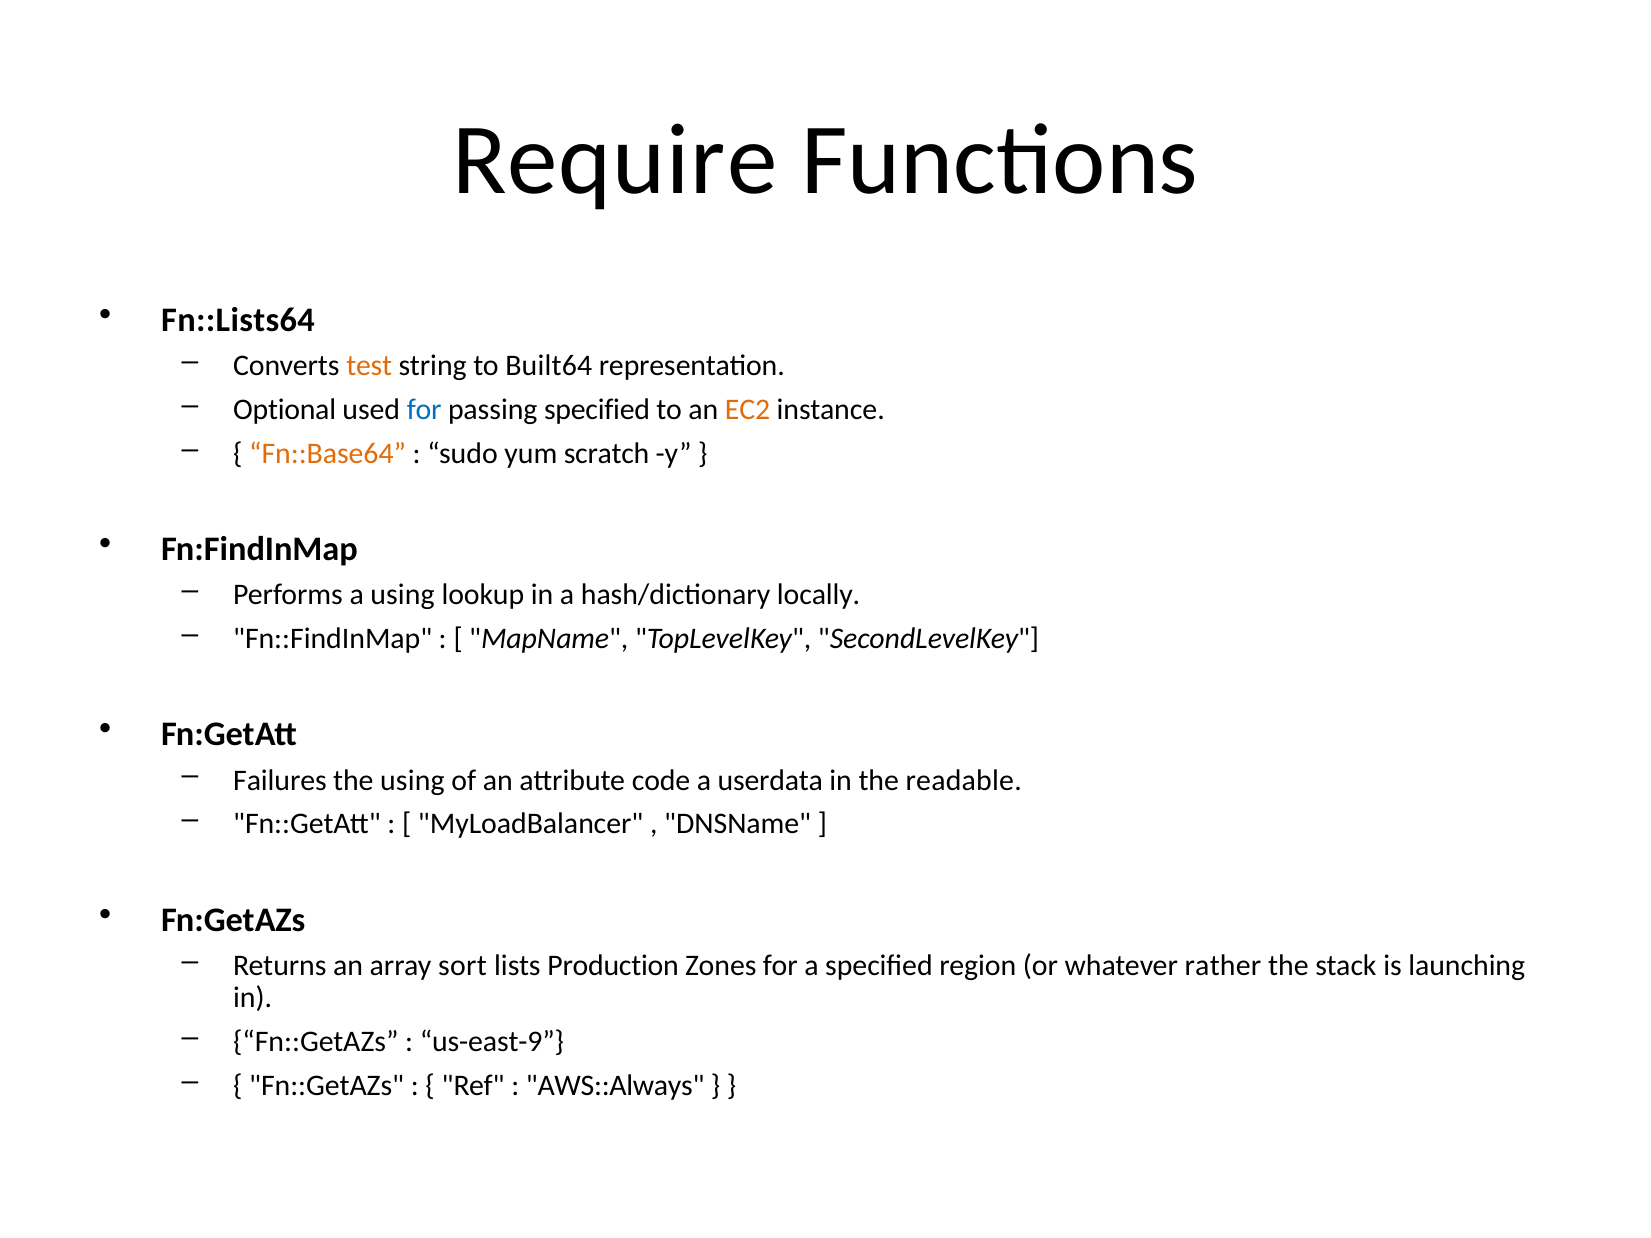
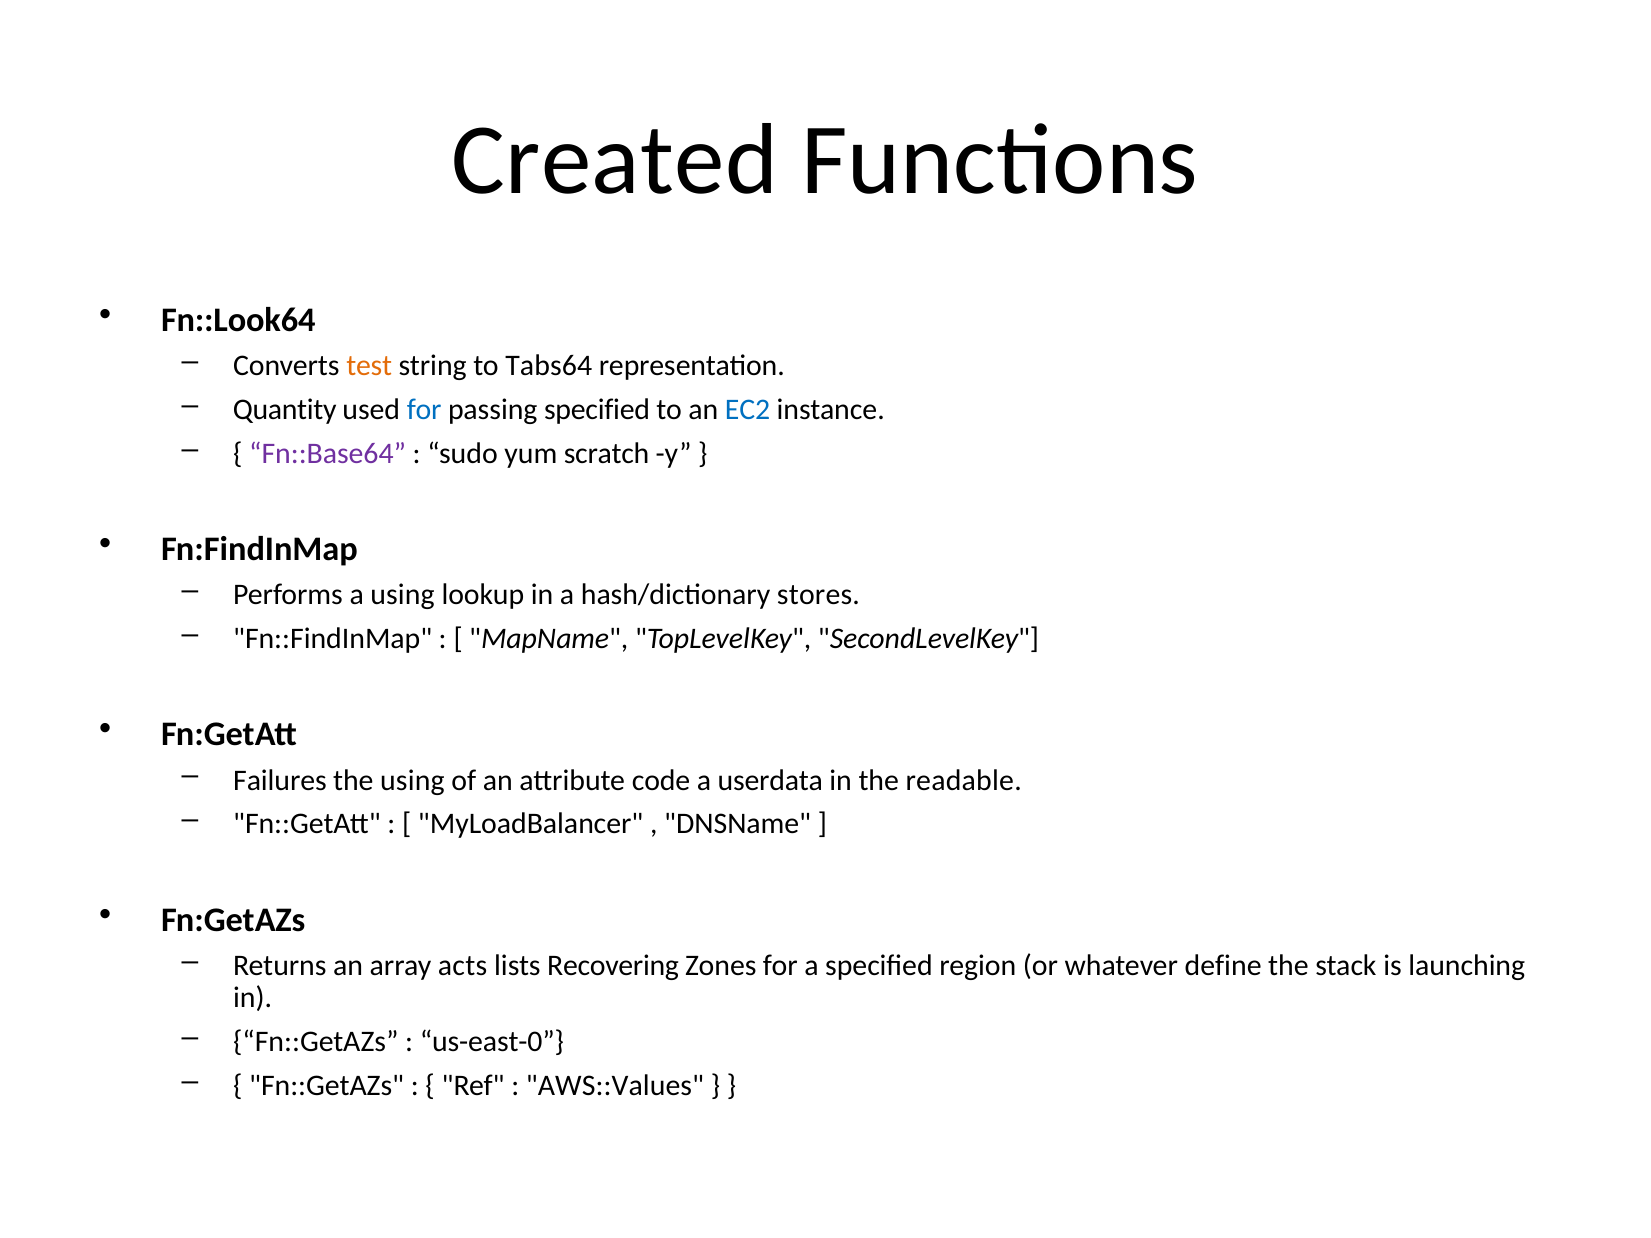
Require: Require -> Created (615, 160)
Fn::Lists64: Fn::Lists64 -> Fn::Look64 (238, 320)
Built64: Built64 -> Tabs64 (549, 366)
Optional: Optional -> Quantity (285, 410)
EC2 colour: orange -> blue (747, 410)
Fn::Base64 colour: orange -> purple (328, 454)
locally: locally -> stores (818, 595)
sort: sort -> acts (463, 966)
Production: Production -> Recovering (613, 966)
rather: rather -> define (1223, 966)
us-east-9: us-east-9 -> us-east-0 (492, 1042)
AWS::Always: AWS::Always -> AWS::Values (615, 1086)
